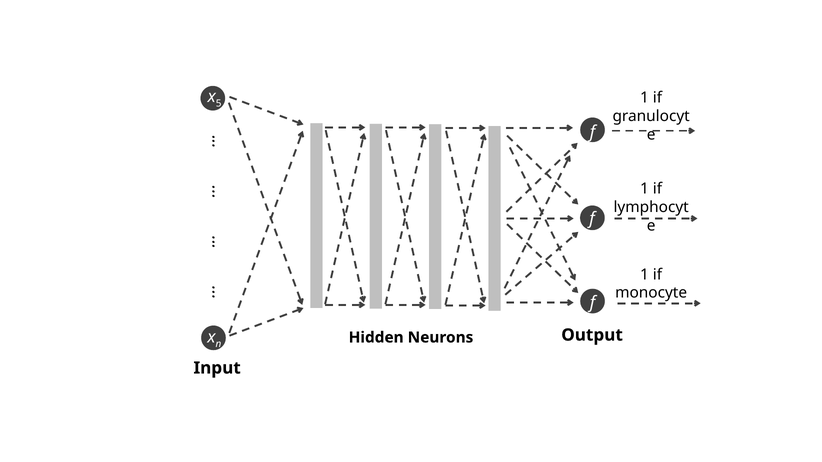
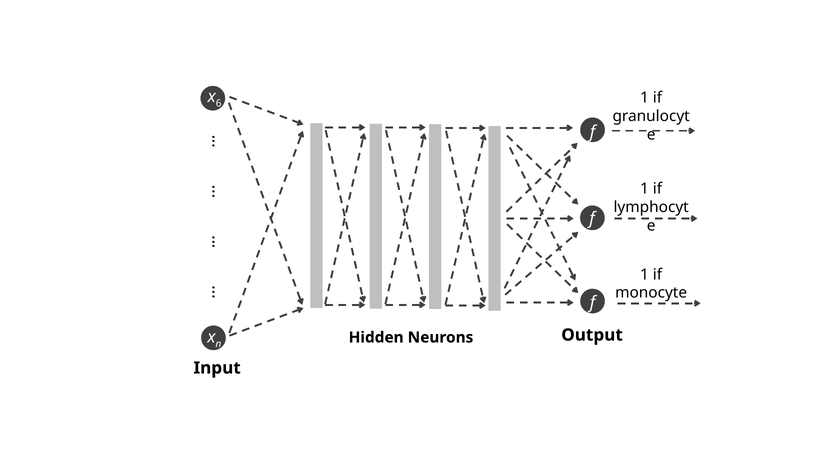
5: 5 -> 6 (219, 104)
